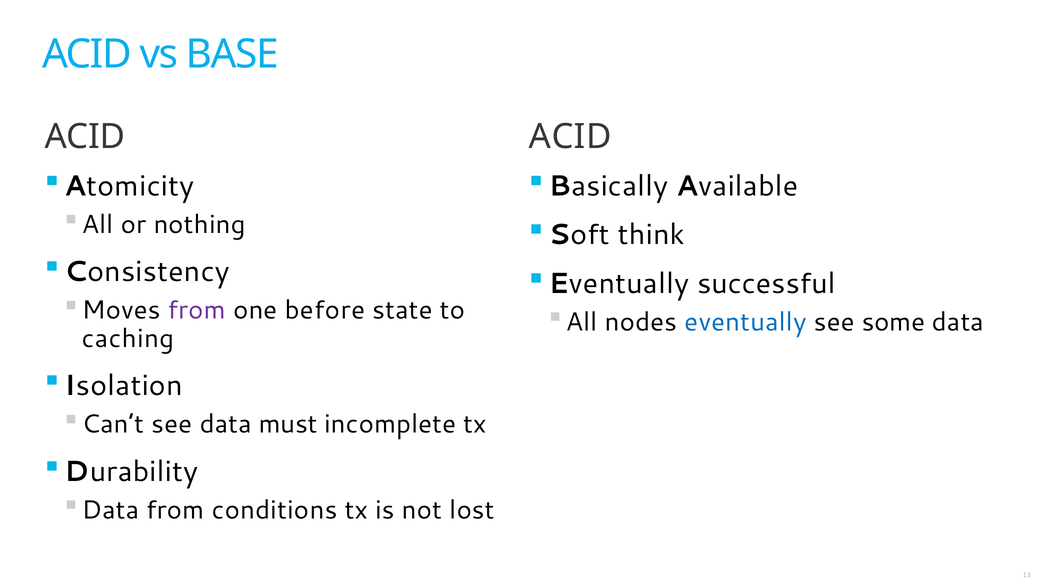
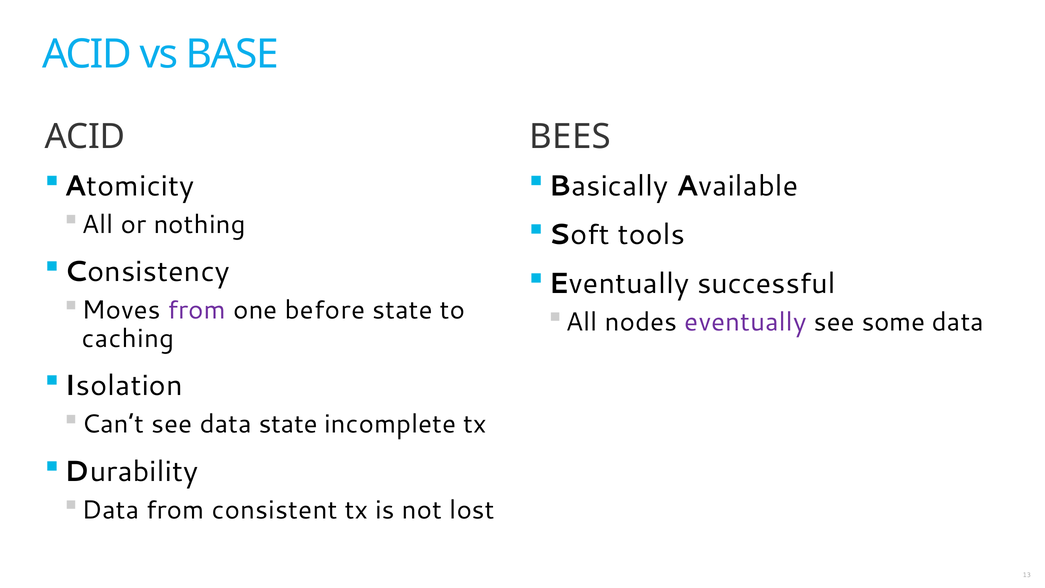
ACID ACID: ACID -> BEES (570, 137)
think: think -> tools (651, 235)
eventually colour: blue -> purple (746, 322)
data must: must -> state (288, 424)
conditions: conditions -> consistent (275, 510)
